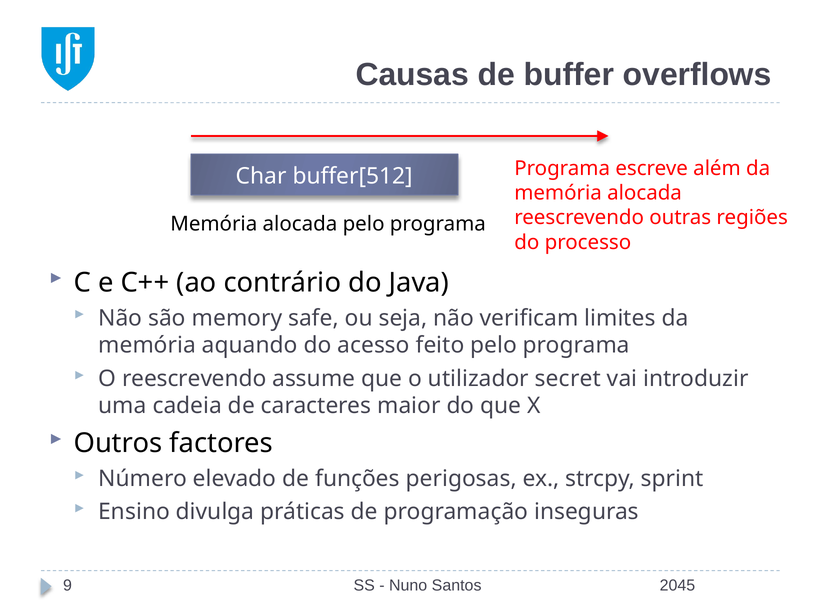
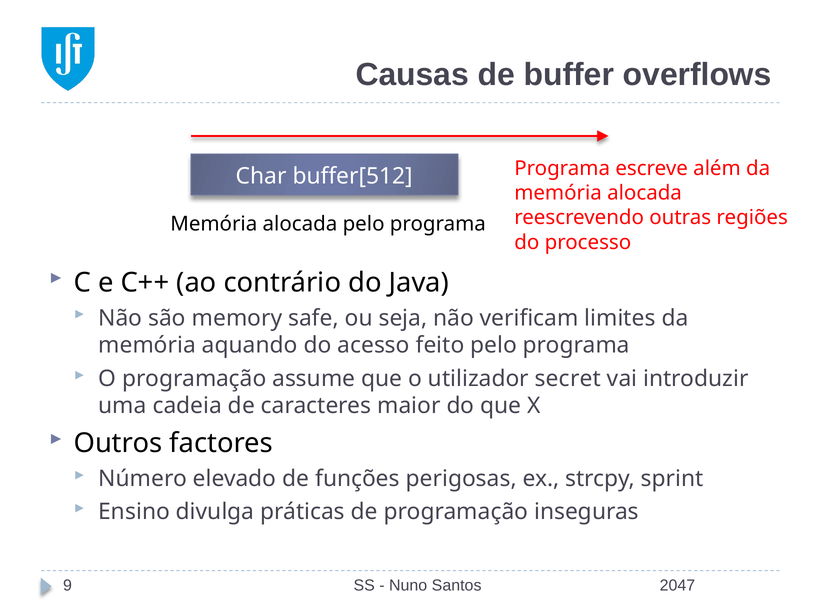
O reescrevendo: reescrevendo -> programação (194, 378)
2045: 2045 -> 2047 (677, 585)
